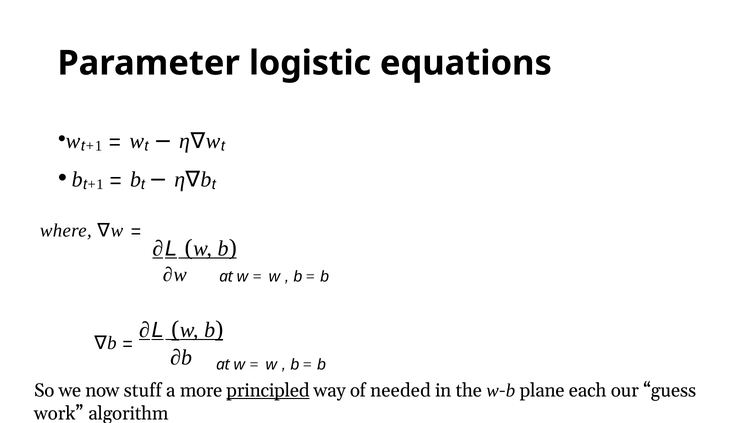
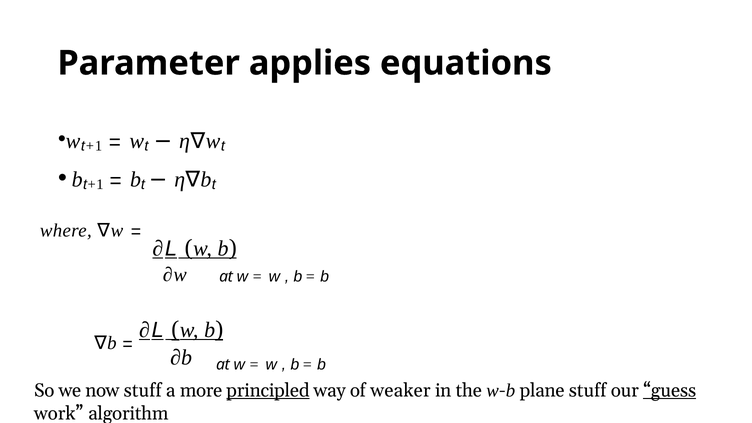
logistic: logistic -> applies (310, 63)
needed: needed -> weaker (401, 390)
plane each: each -> stuff (588, 390)
guess underline: none -> present (670, 390)
